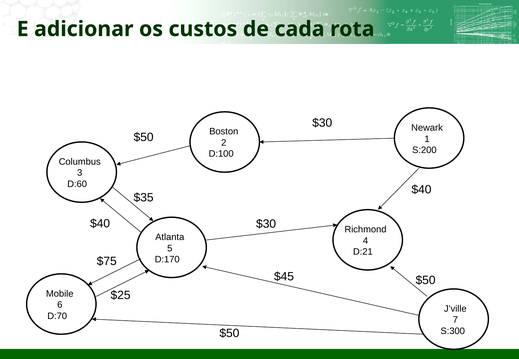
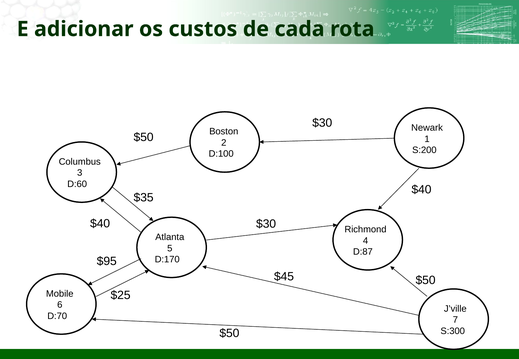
D:21: D:21 -> D:87 (363, 252)
$75: $75 -> $95 (107, 261)
